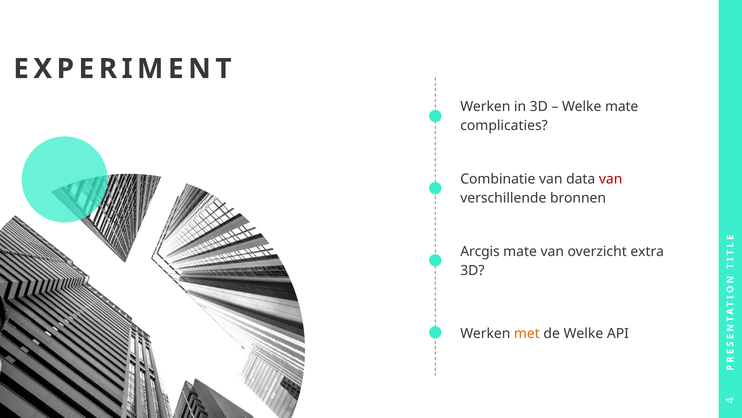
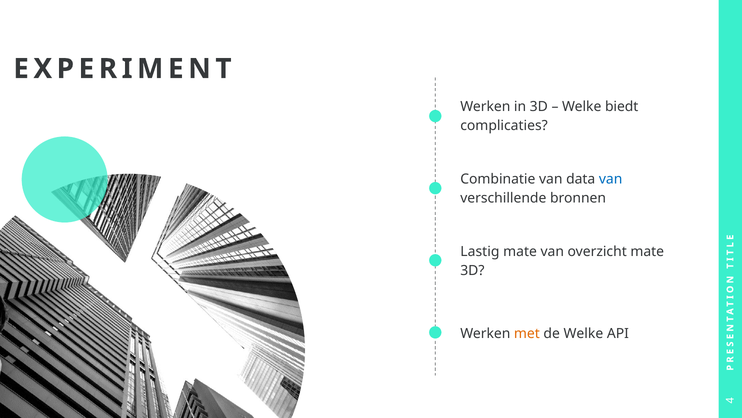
Welke mate: mate -> biedt (622, 107)
van colour: red -> blue (611, 179)
Arcgis: Arcgis -> Lastig (480, 251)
overzicht extra: extra -> mate (647, 251)
